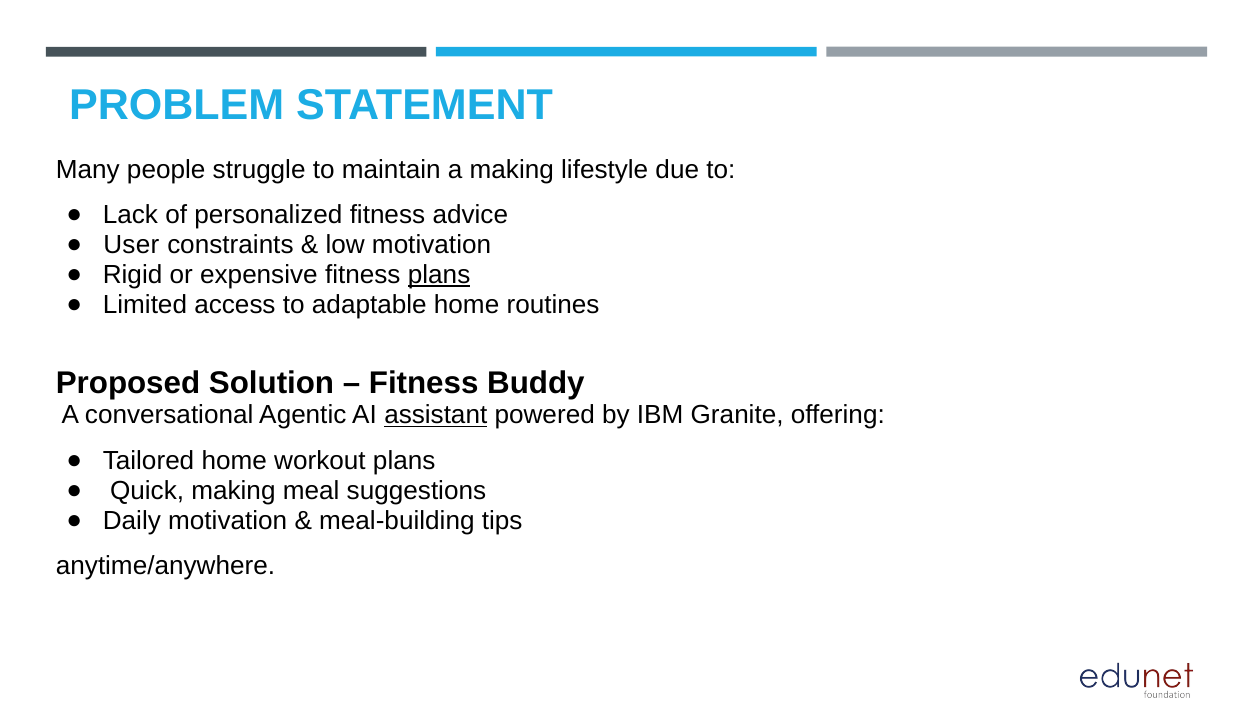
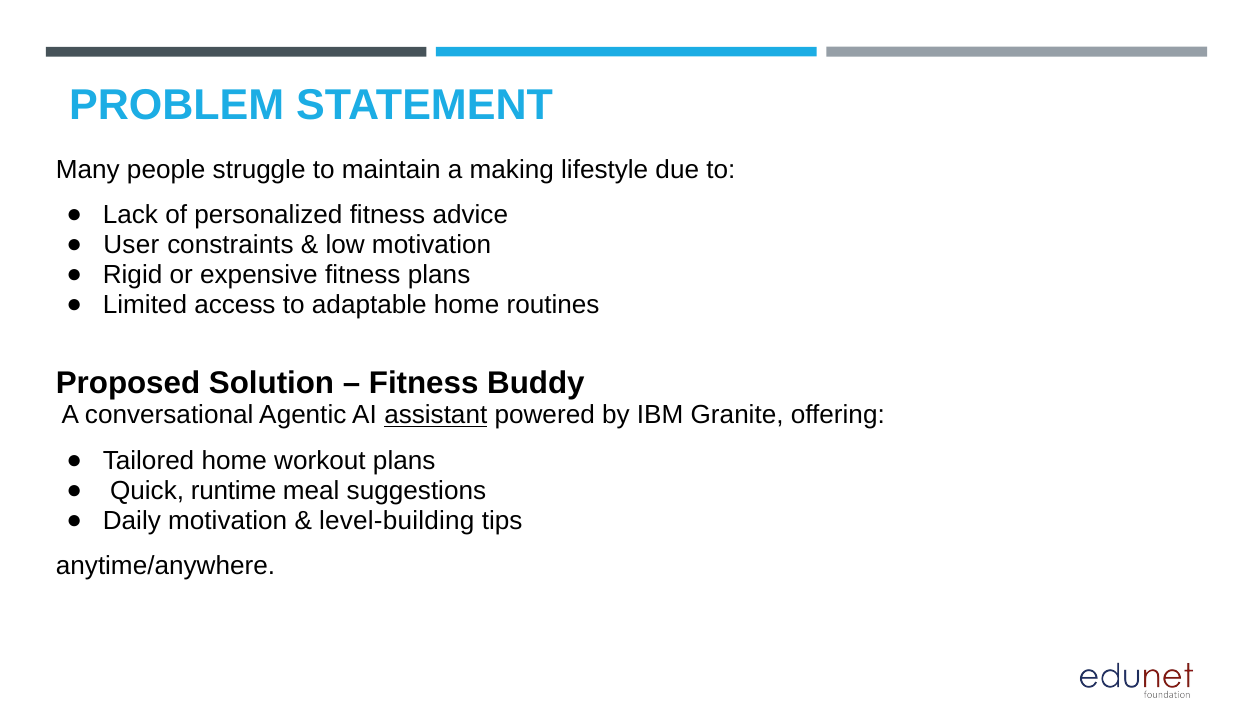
plans underline: present -> none (439, 274)
Quick making: making -> runtime (234, 491)
meal-building: meal-building -> level-building (397, 520)
